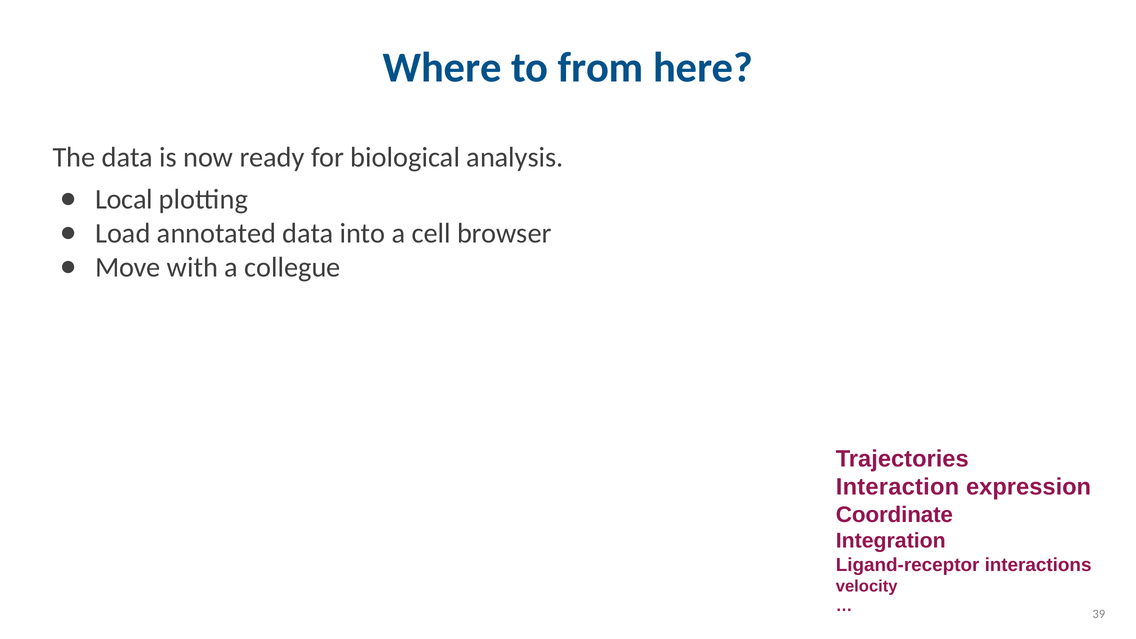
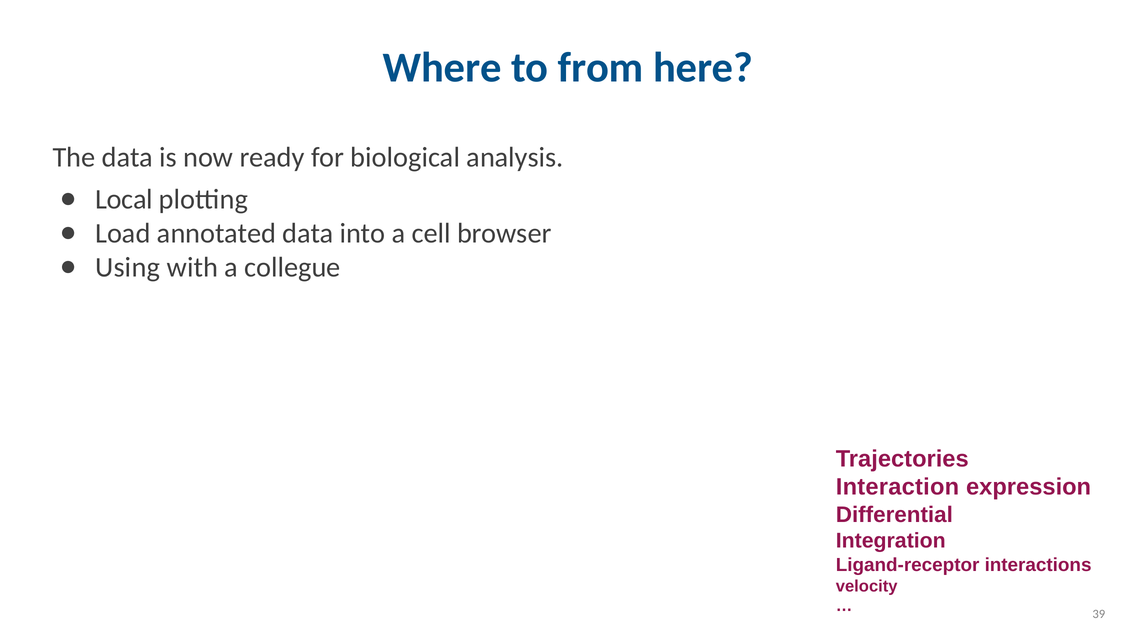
Move: Move -> Using (128, 267)
Coordinate: Coordinate -> Differential (894, 515)
